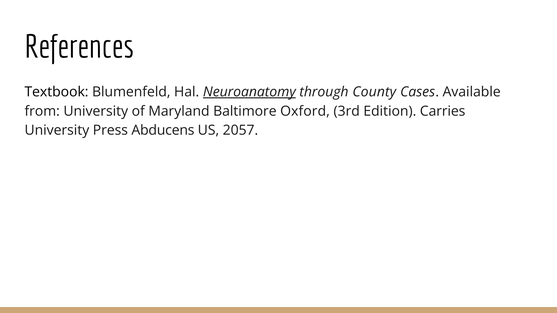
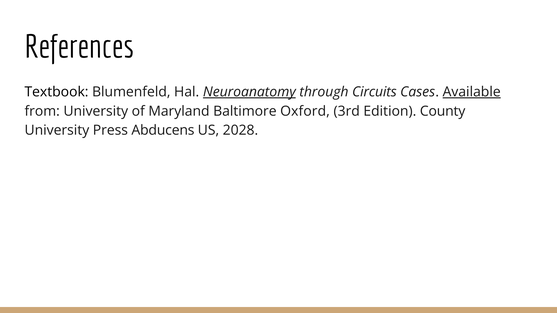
County: County -> Circuits (374, 92)
Available underline: none -> present (472, 92)
Carries: Carries -> County (443, 111)
2057: 2057 -> 2028 (240, 130)
